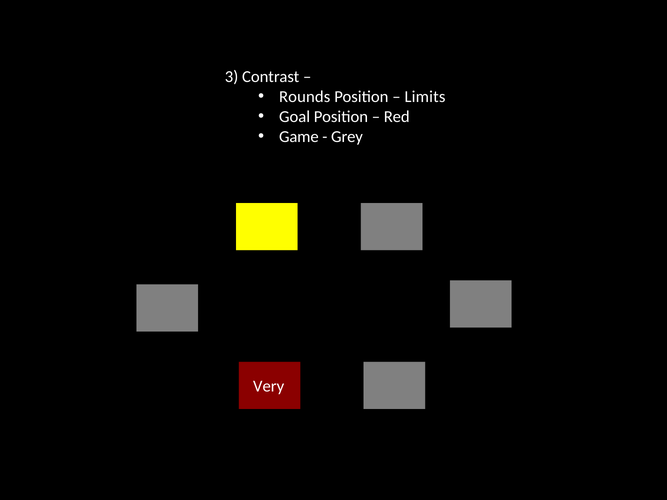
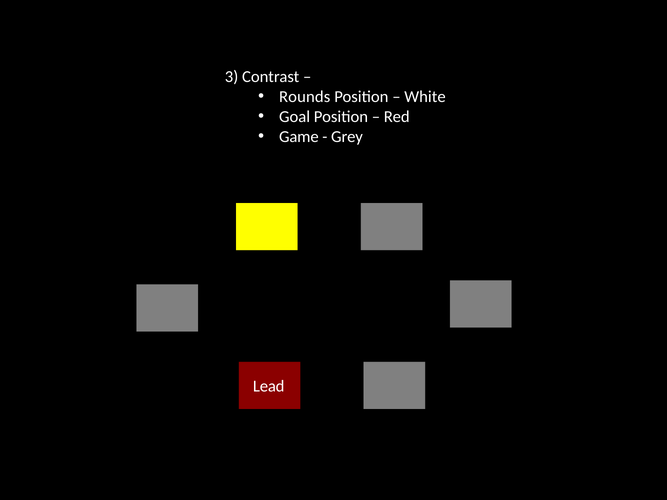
Limits: Limits -> White (425, 97)
Very: Very -> Lead (269, 387)
